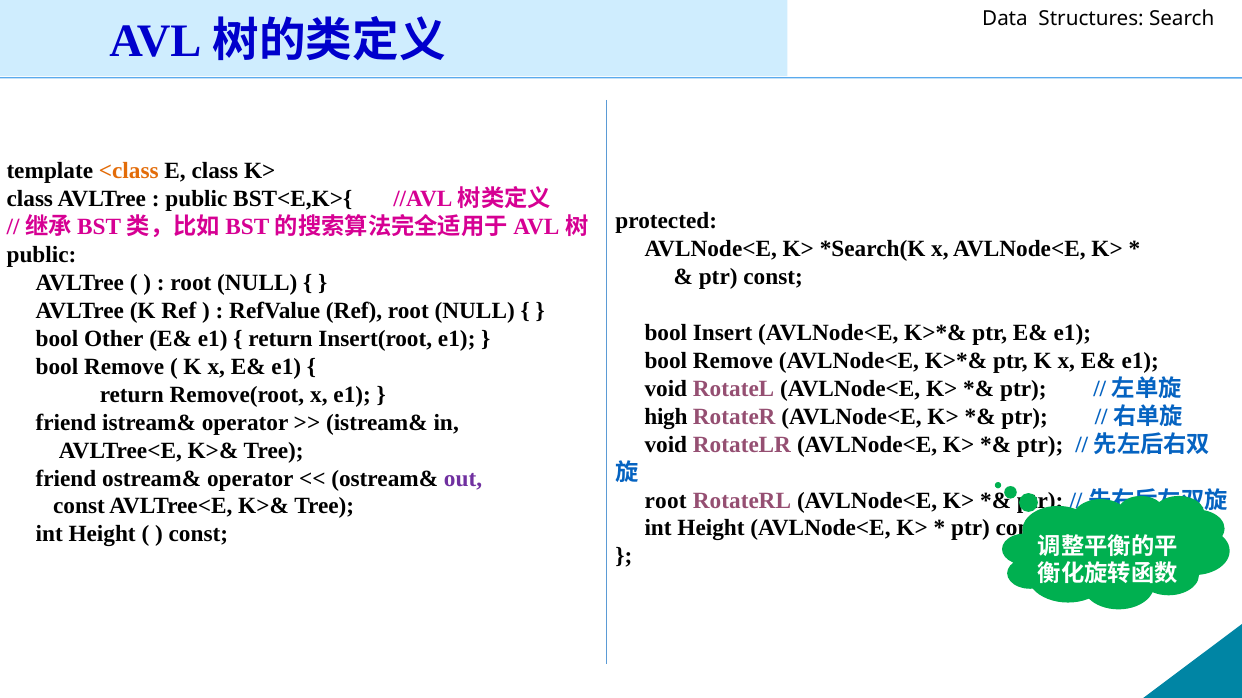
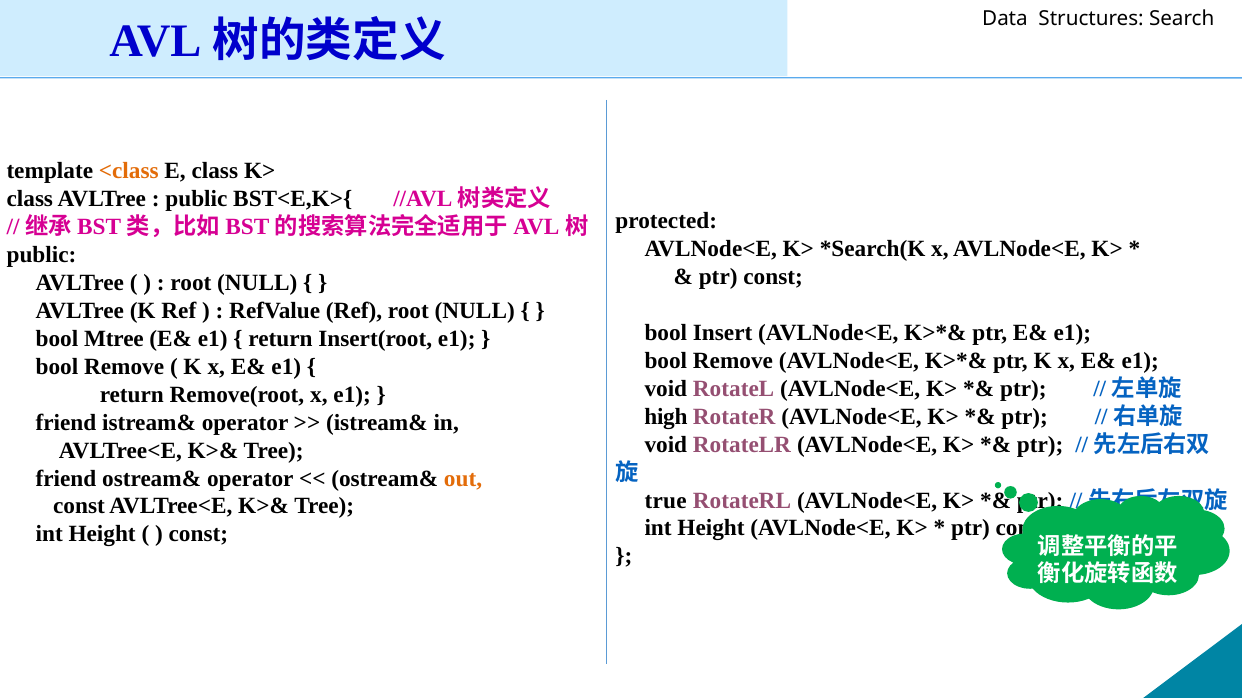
Other: Other -> Mtree (114, 339)
out colour: purple -> orange (463, 479)
root: root -> true (666, 501)
